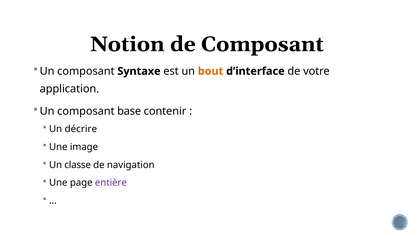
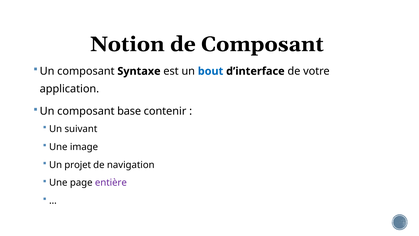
bout colour: orange -> blue (211, 71)
décrire: décrire -> suivant (81, 129)
classe: classe -> projet (78, 165)
